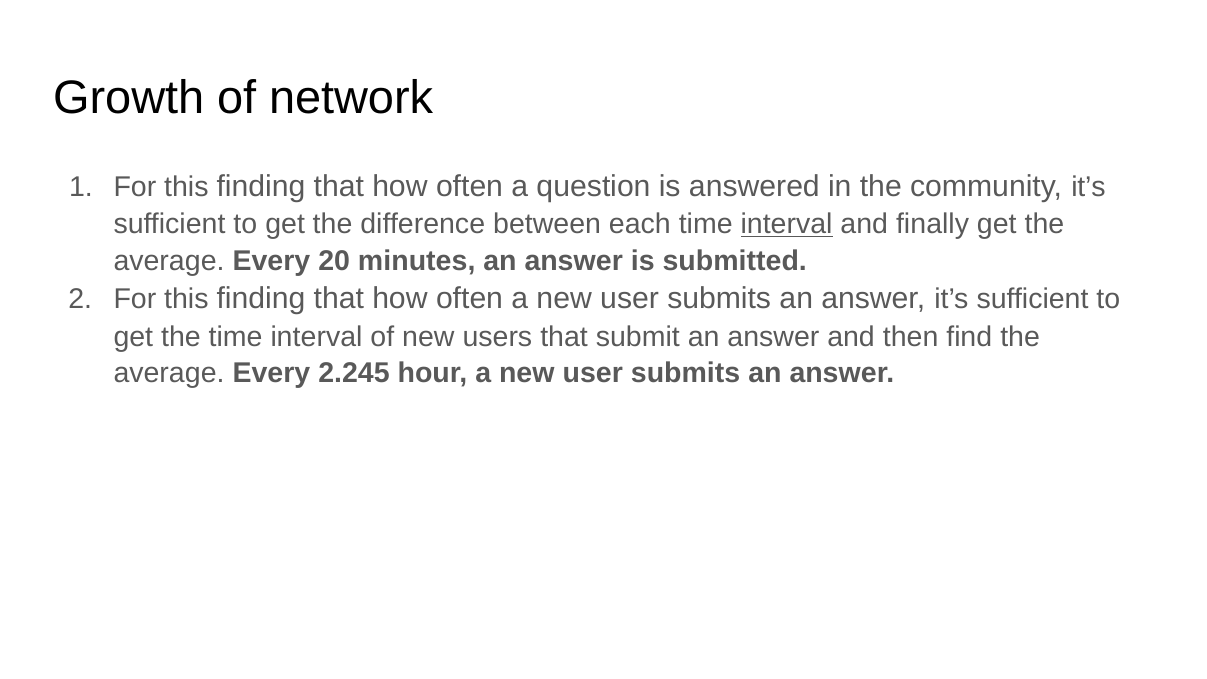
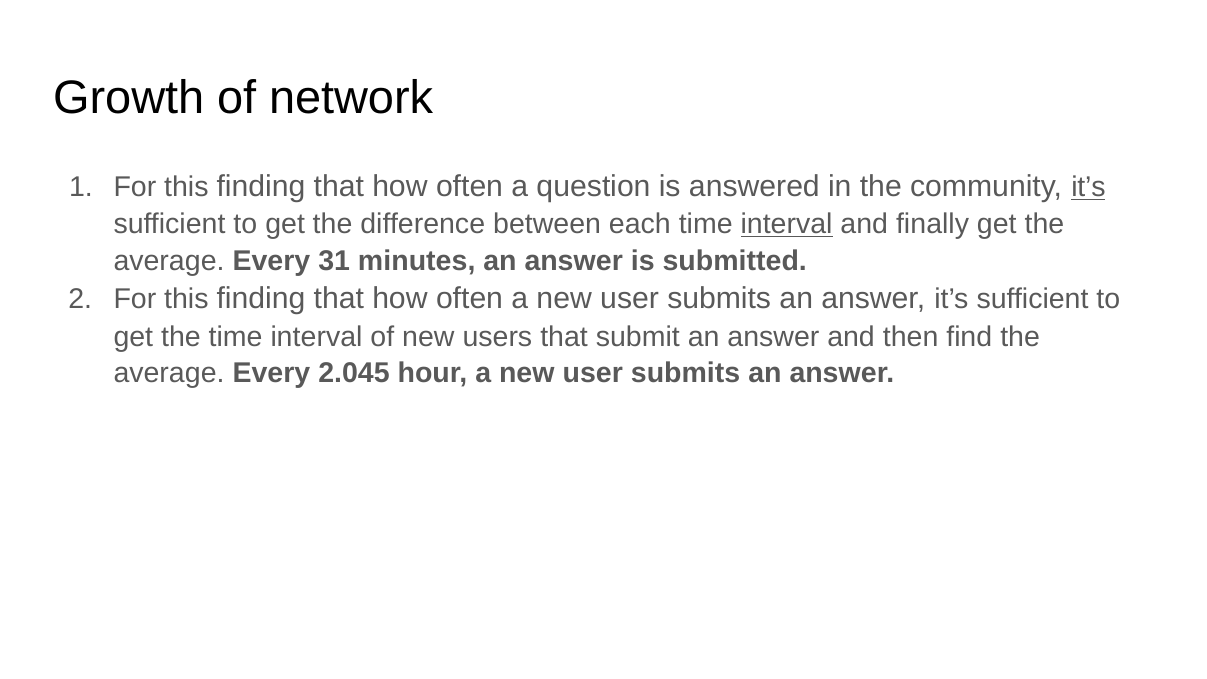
it’s underline: none -> present (1088, 187)
20: 20 -> 31 (334, 261)
2.245: 2.245 -> 2.045 (354, 373)
